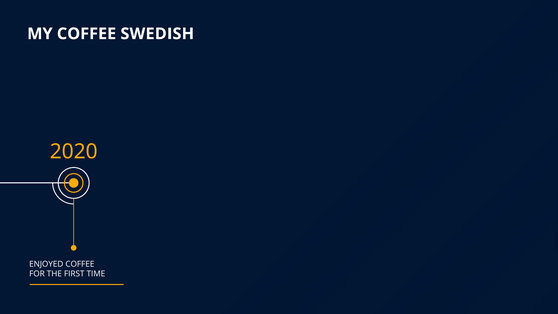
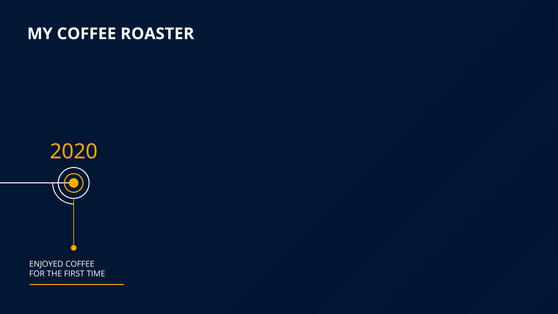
SWEDISH: SWEDISH -> ROASTER (157, 34)
